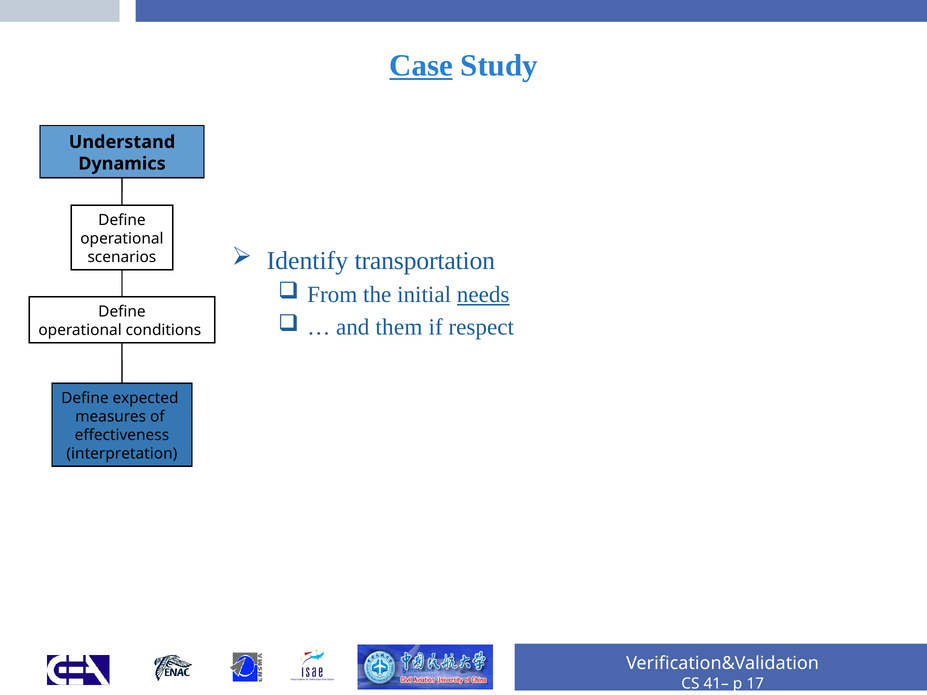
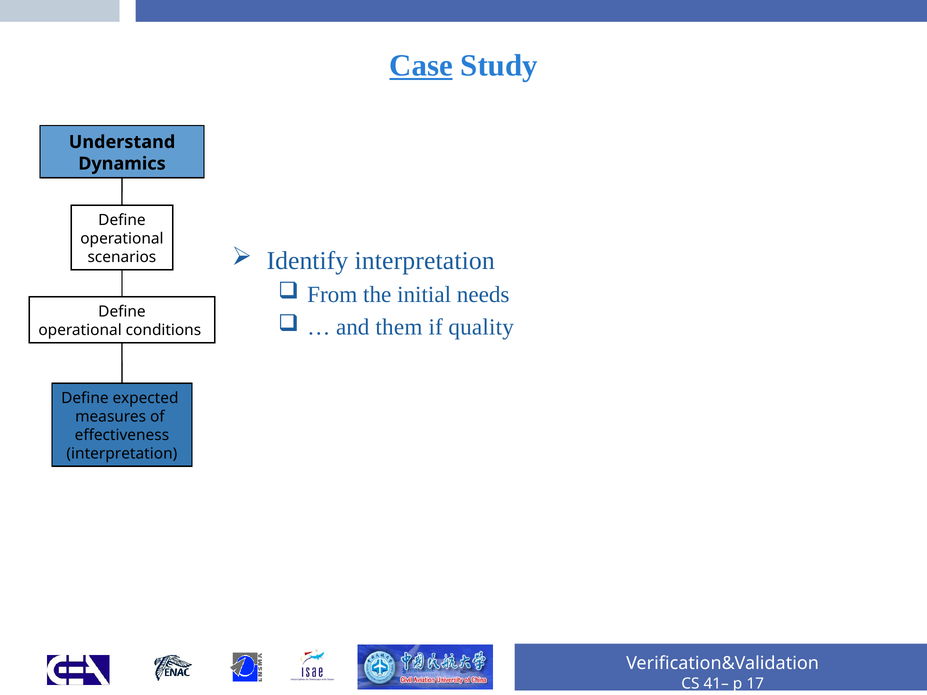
Identify transportation: transportation -> interpretation (425, 261)
needs underline: present -> none (483, 295)
respect: respect -> quality (481, 327)
